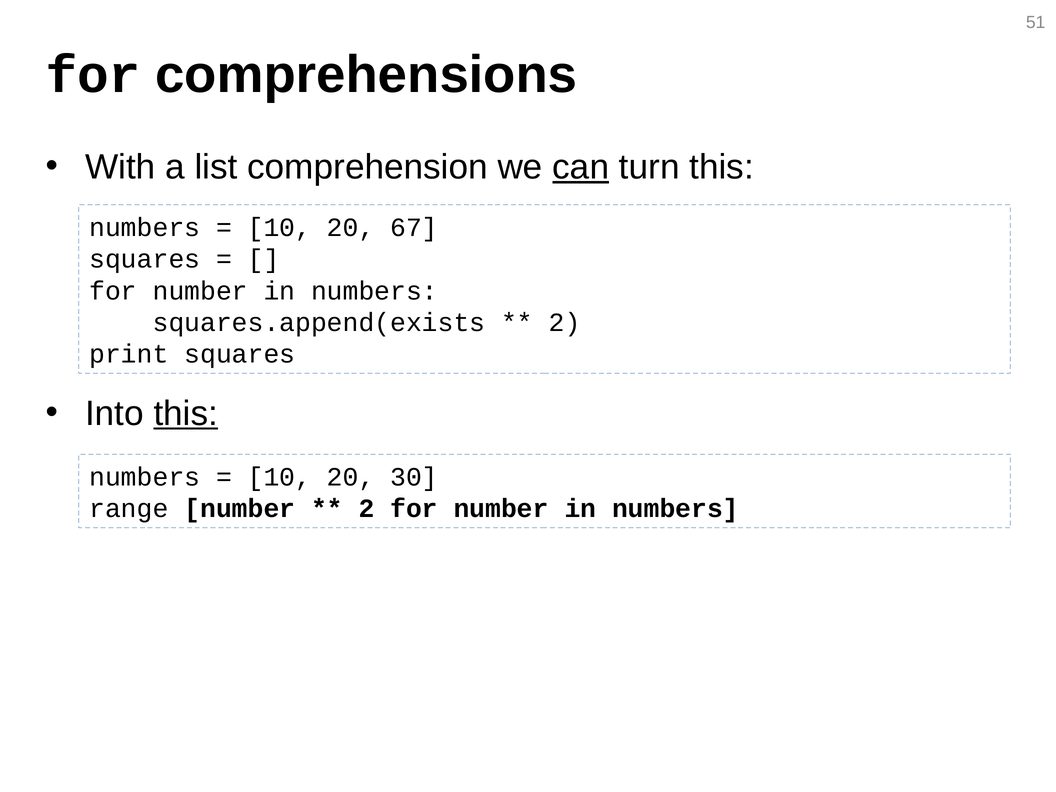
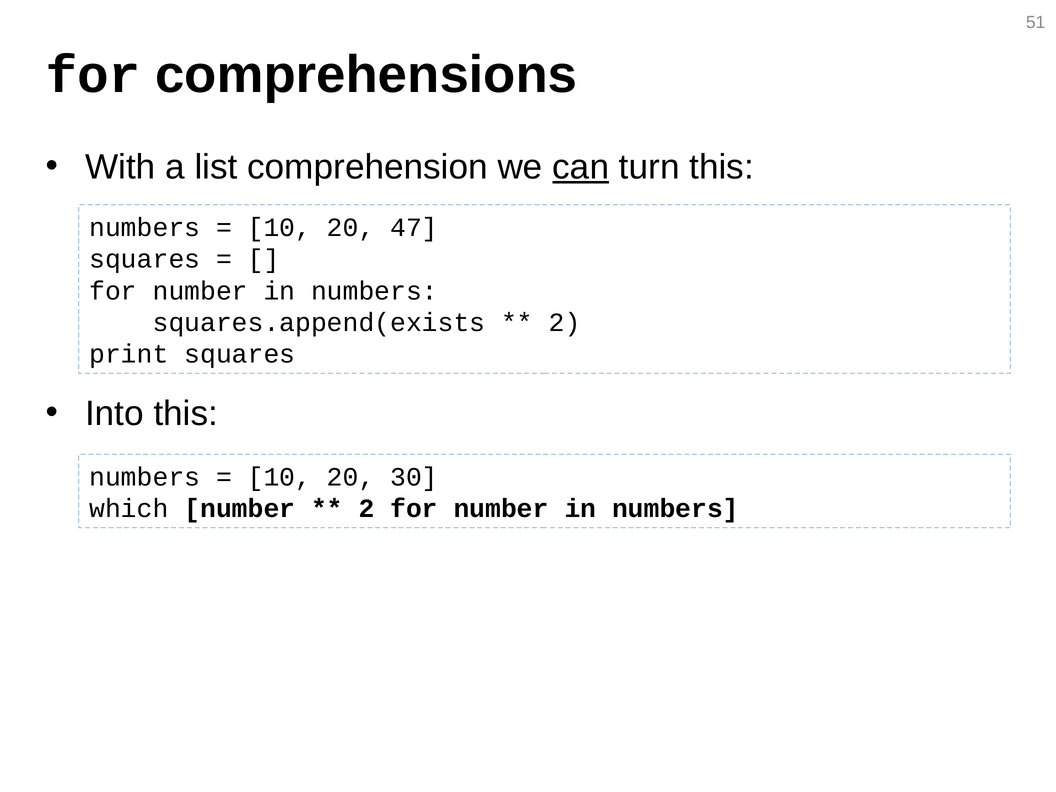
67: 67 -> 47 (414, 228)
this underline: present -> none (186, 413)
range: range -> which (129, 509)
